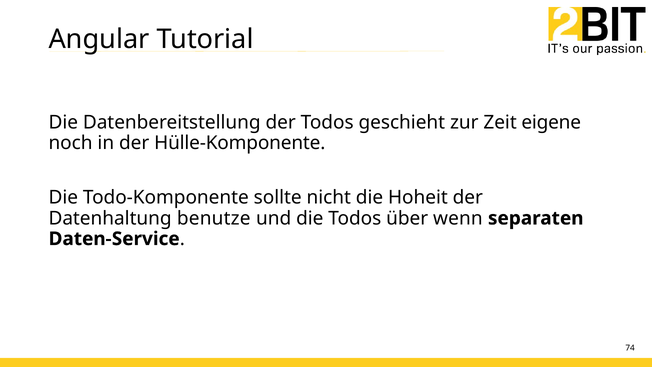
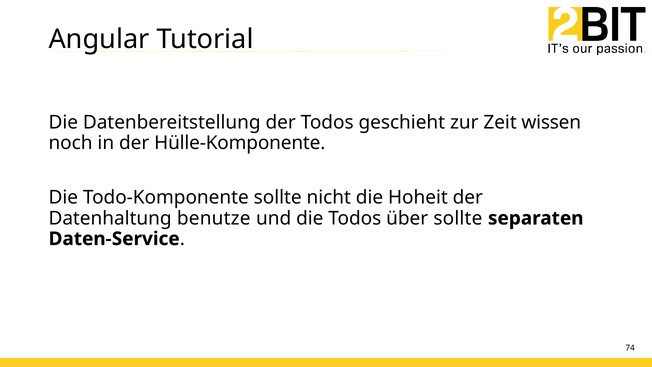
eigene: eigene -> wissen (551, 122)
über wenn: wenn -> sollte (458, 218)
